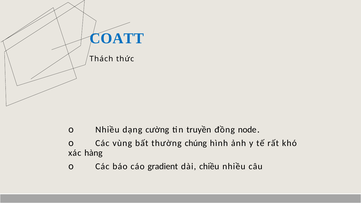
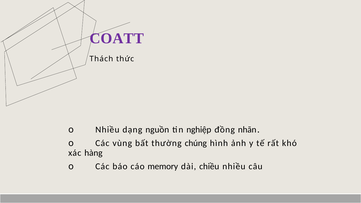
COATT colour: blue -> purple (117, 38)
cường: cường -> nguồn (157, 130)
truyền: truyền -> nghiệp (199, 130)
node: node -> nhãn (247, 130)
gradient: gradient -> memory (163, 166)
